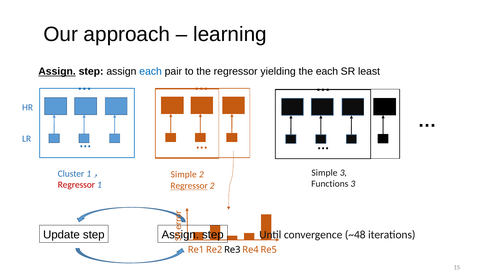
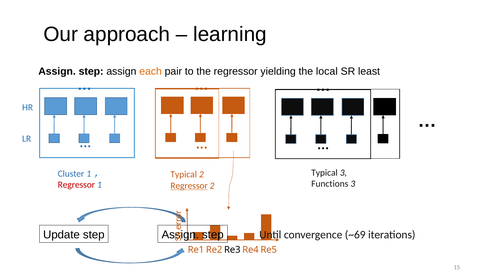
Assign underline: present -> none (57, 72)
each colour: blue -> orange (151, 72)
the each: each -> local (327, 72)
Simple: Simple -> Typical (324, 173)
Simple: Simple -> Typical (184, 175)
~48: ~48 -> ~69 (355, 235)
